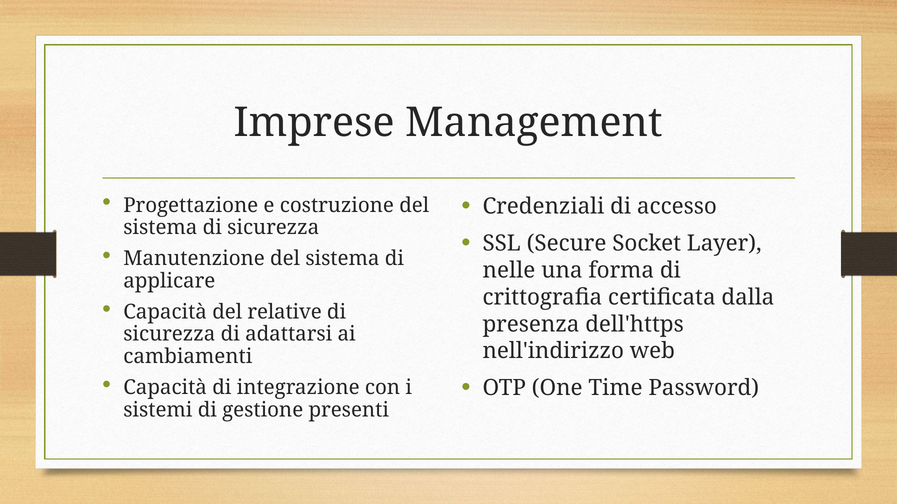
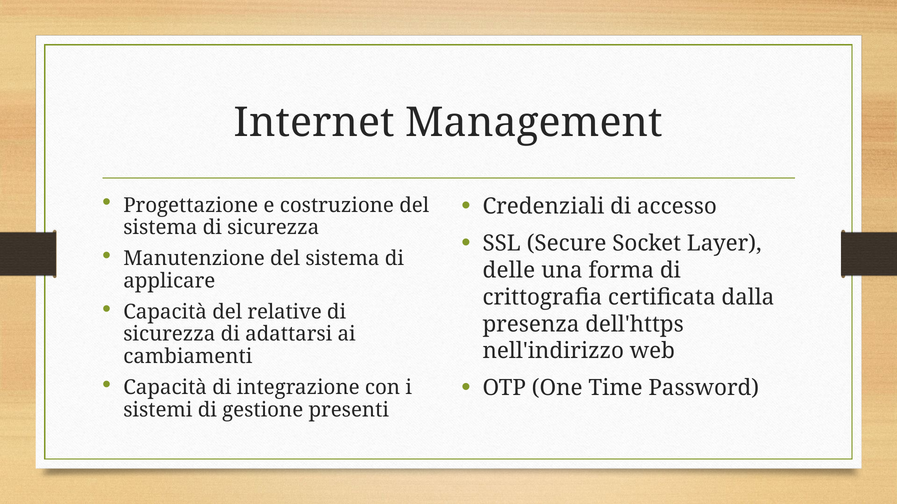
Imprese: Imprese -> Internet (314, 123)
nelle: nelle -> delle (509, 271)
